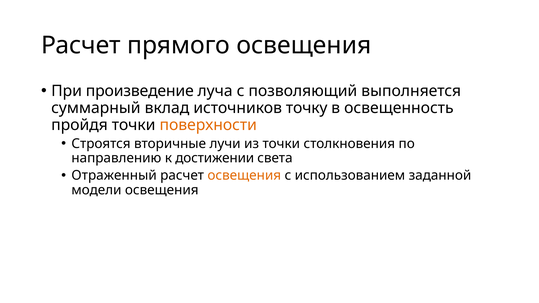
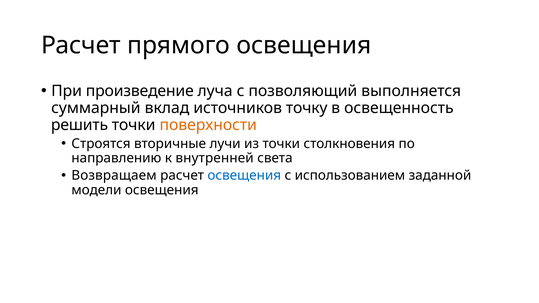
пройдя: пройдя -> решить (80, 125)
достижении: достижении -> внутренней (215, 158)
Отраженный: Отраженный -> Возвращаем (114, 176)
освещения colour: orange -> blue (244, 176)
